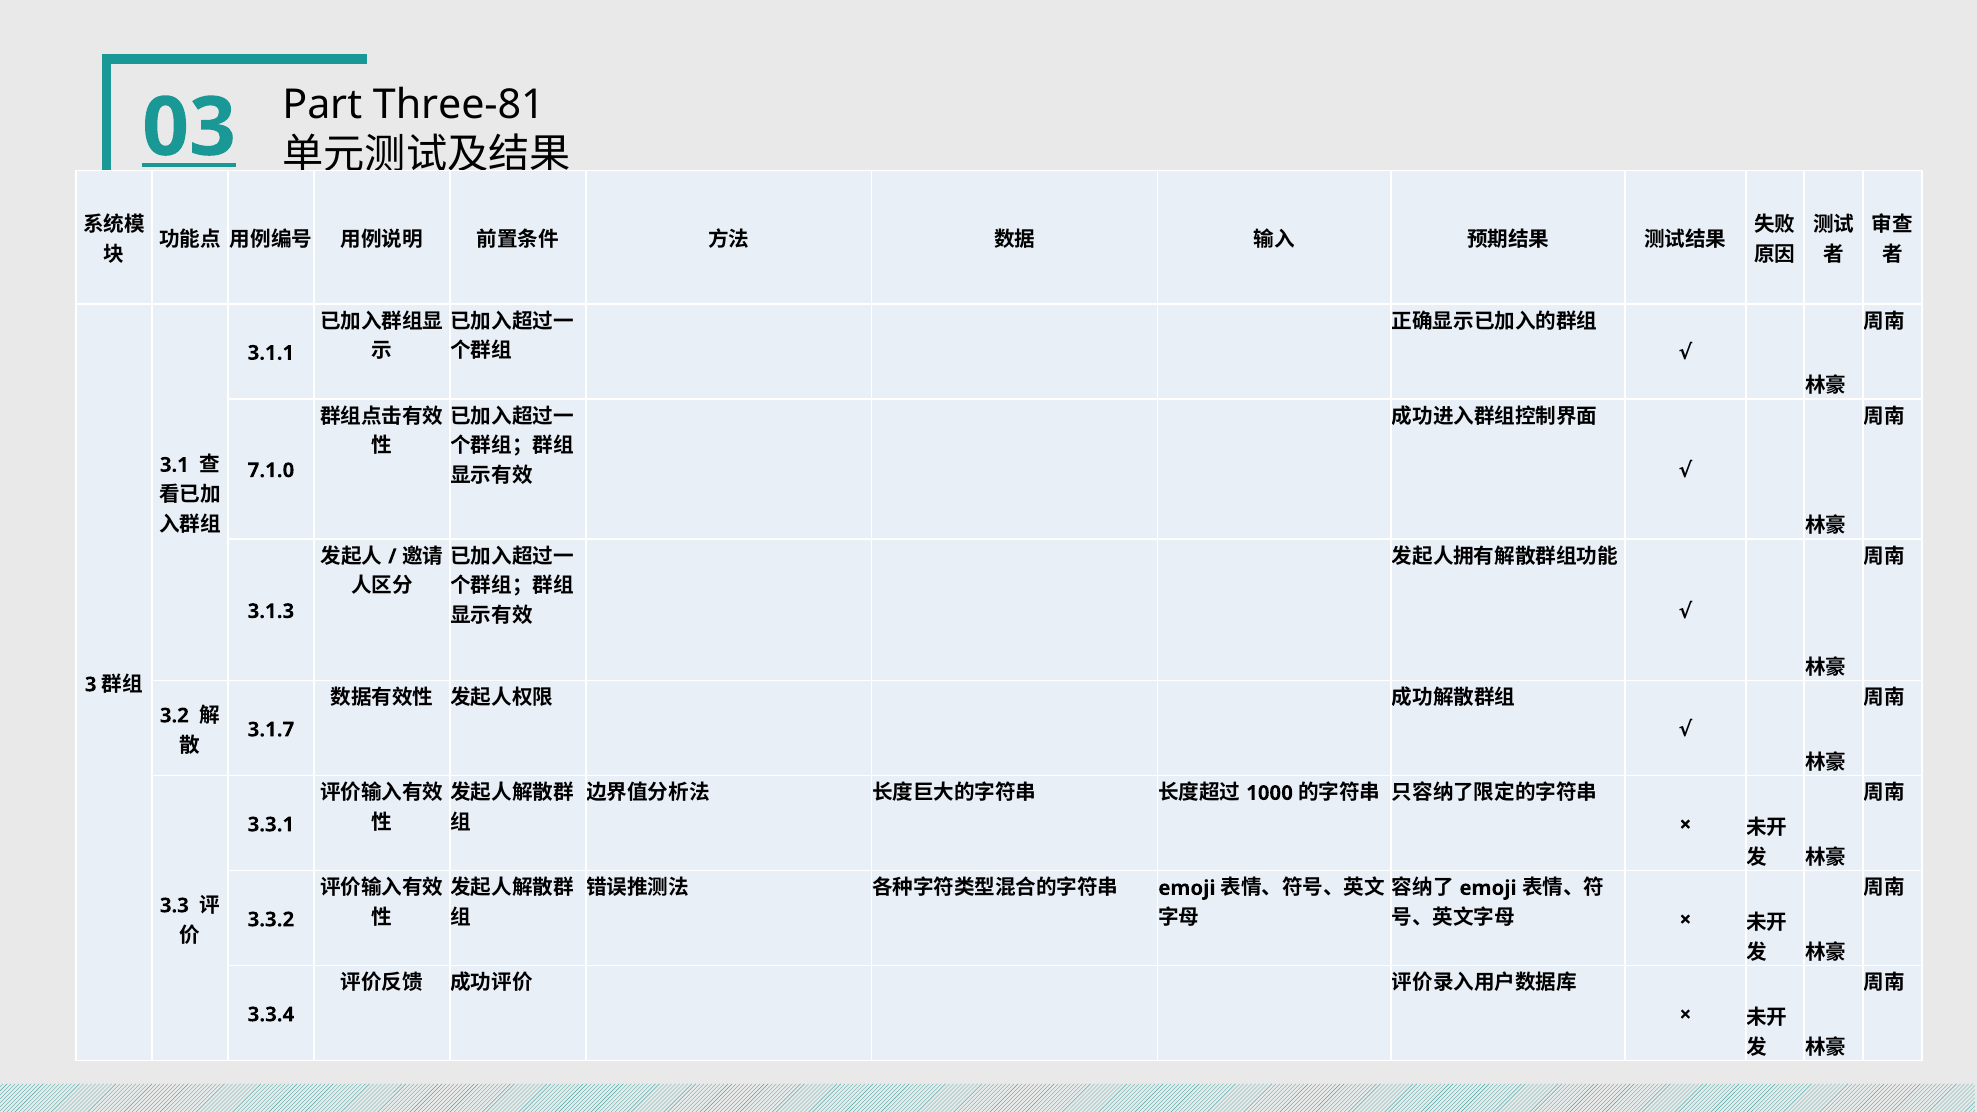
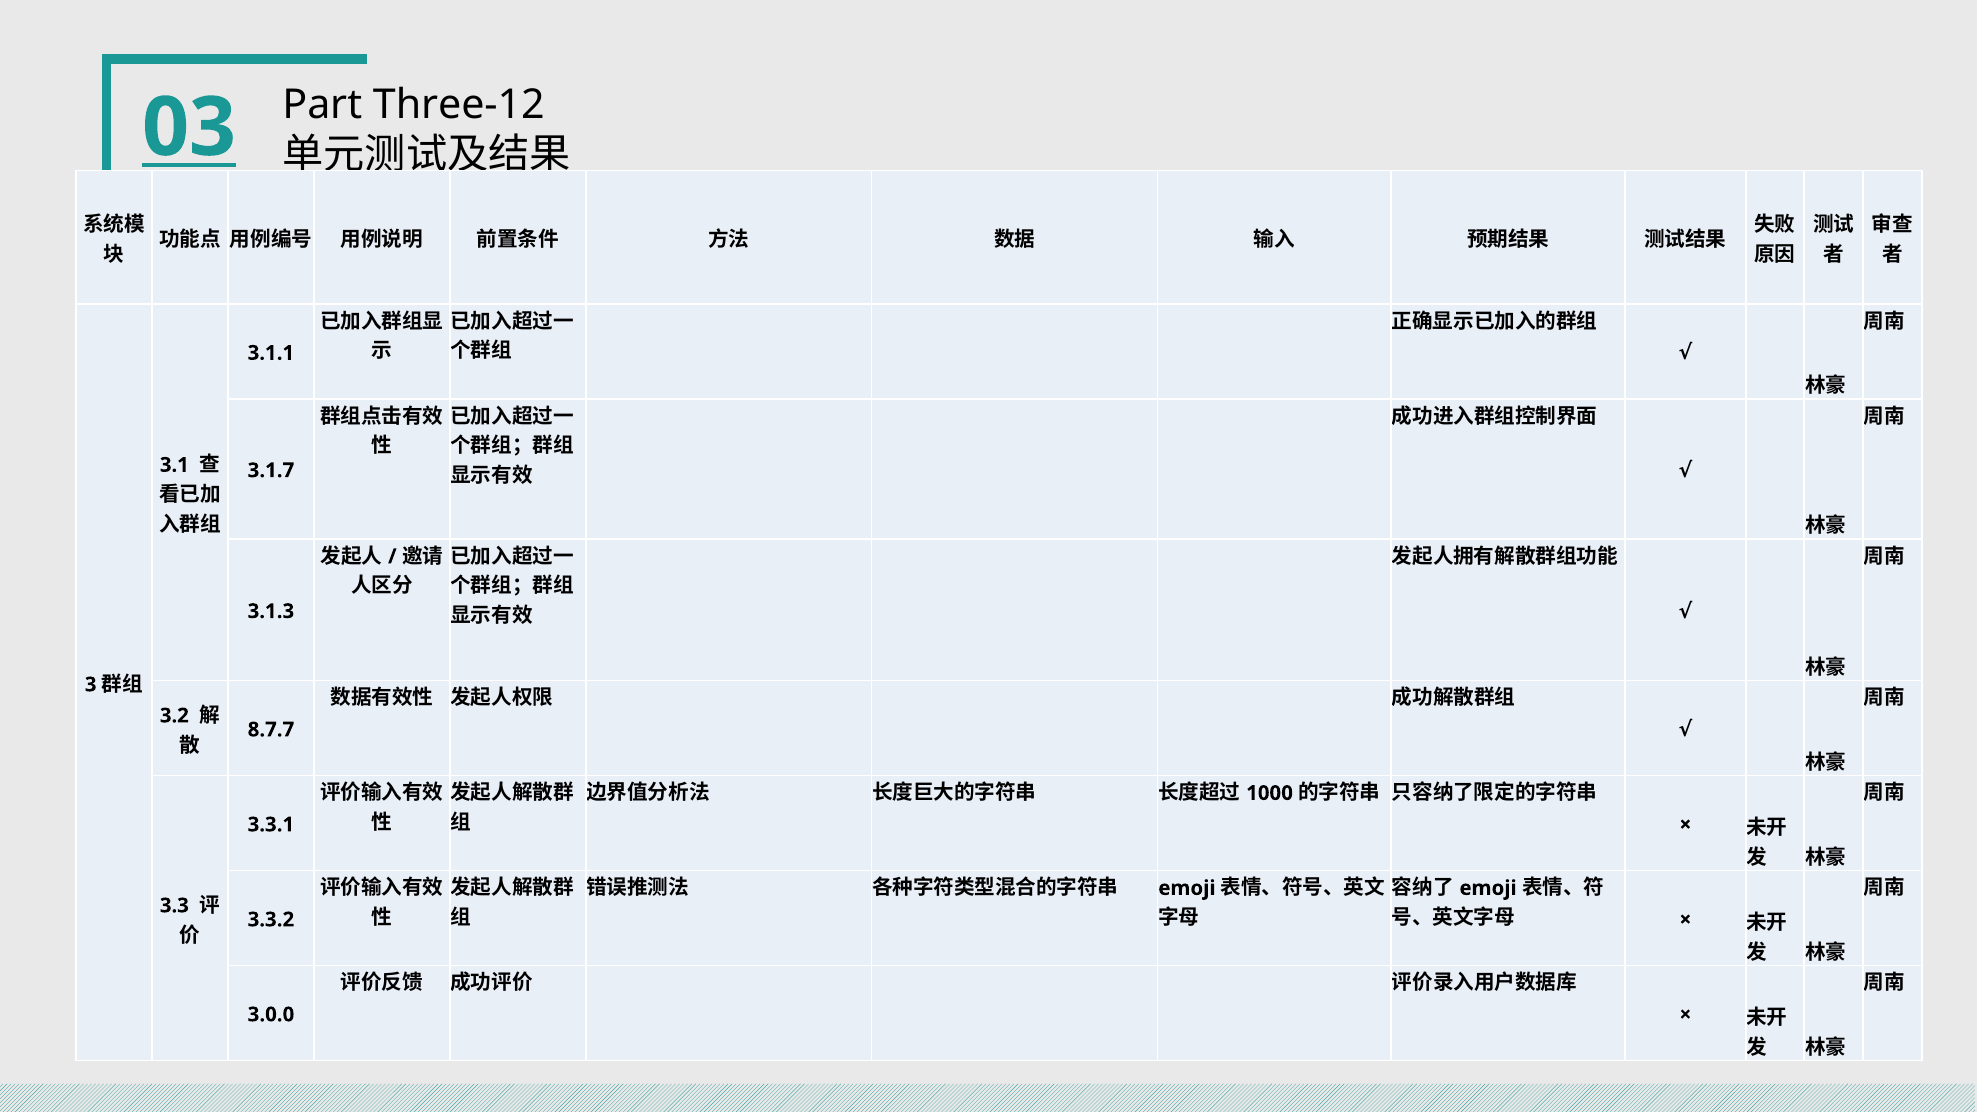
Three-81: Three-81 -> Three-12 (459, 105)
7.1.0: 7.1.0 -> 3.1.7 (271, 470)
3.1.7: 3.1.7 -> 8.7.7 (271, 730)
3.3.4: 3.3.4 -> 3.0.0 (271, 1015)
